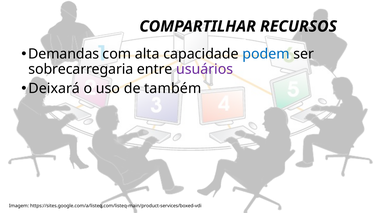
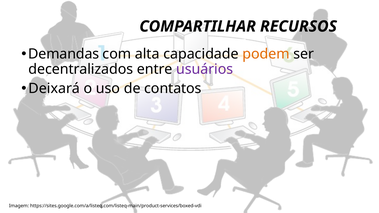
podem colour: blue -> orange (266, 54)
sobrecarregaria: sobrecarregaria -> decentralizados (81, 69)
também: também -> contatos (173, 89)
